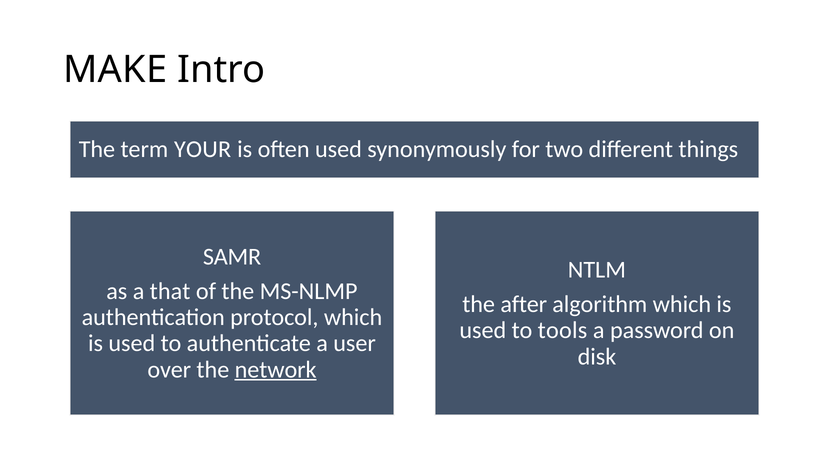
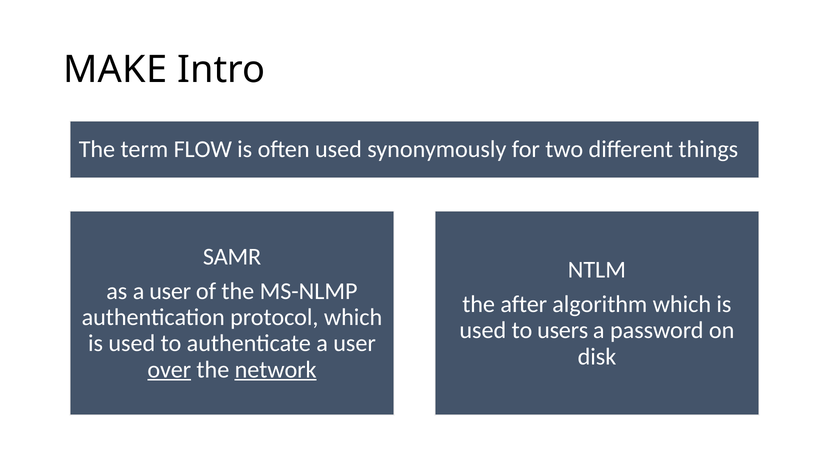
YOUR: YOUR -> FLOW (203, 149)
as a that: that -> user (170, 291)
tools: tools -> users (563, 331)
over underline: none -> present (169, 370)
